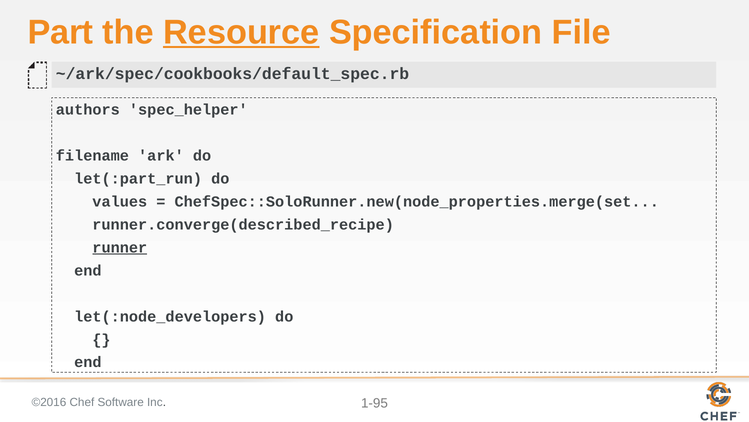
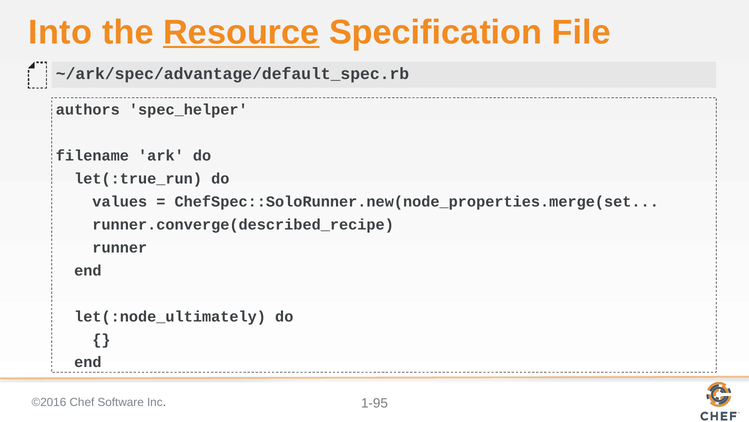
Part: Part -> Into (60, 32)
~/ark/spec/cookbooks/default_spec.rb: ~/ark/spec/cookbooks/default_spec.rb -> ~/ark/spec/advantage/default_spec.rb (233, 74)
let(:part_run: let(:part_run -> let(:true_run (138, 178)
runner underline: present -> none (120, 247)
let(:node_developers: let(:node_developers -> let(:node_ultimately (170, 316)
